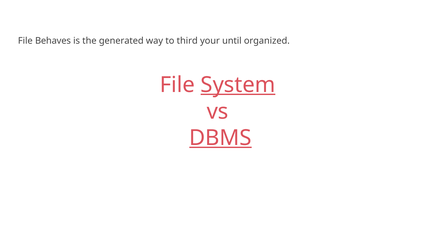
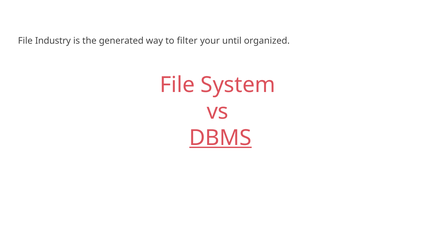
Behaves: Behaves -> Industry (53, 41)
third: third -> filter (187, 41)
System underline: present -> none (238, 85)
